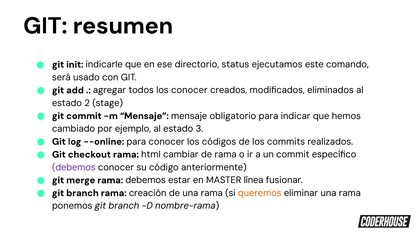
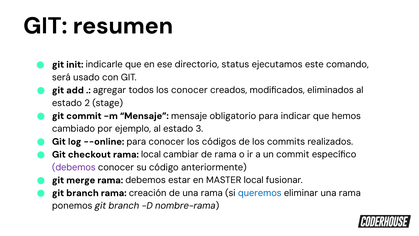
rama html: html -> local (151, 154)
MASTER línea: línea -> local (254, 180)
queremos colour: orange -> blue (260, 193)
